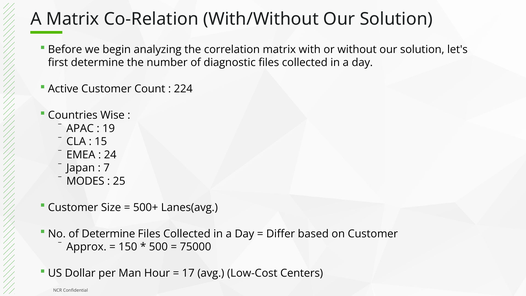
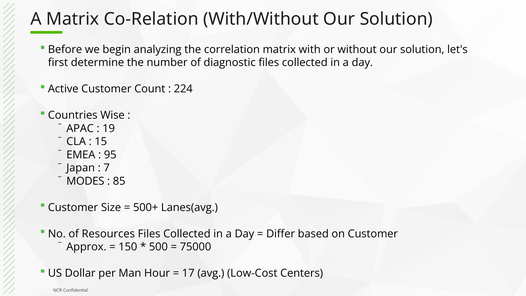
24: 24 -> 95 (110, 155)
25: 25 -> 85 (119, 181)
of Determine: Determine -> Resources (108, 234)
